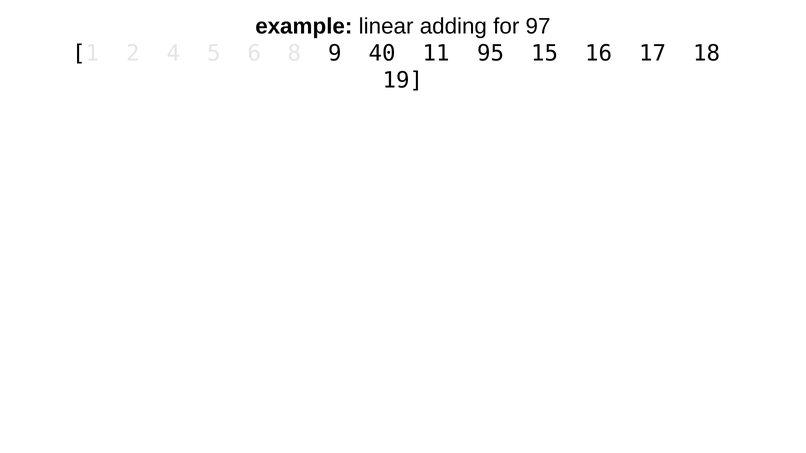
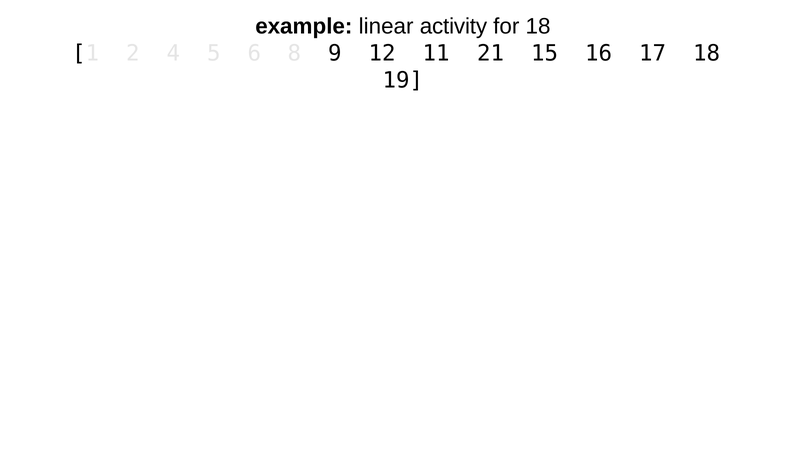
adding: adding -> activity (453, 27)
for 97: 97 -> 18 (538, 27)
40: 40 -> 12 (382, 53)
95: 95 -> 21 (491, 53)
